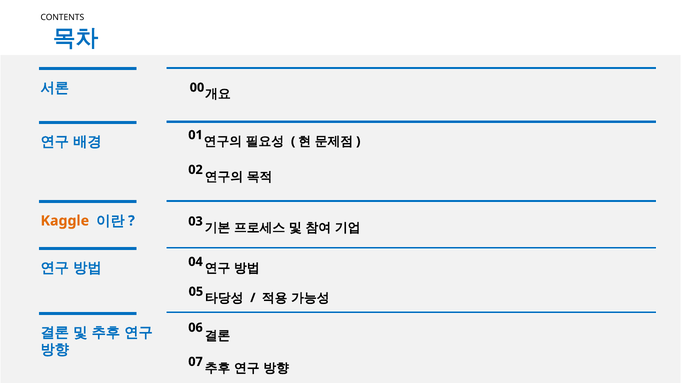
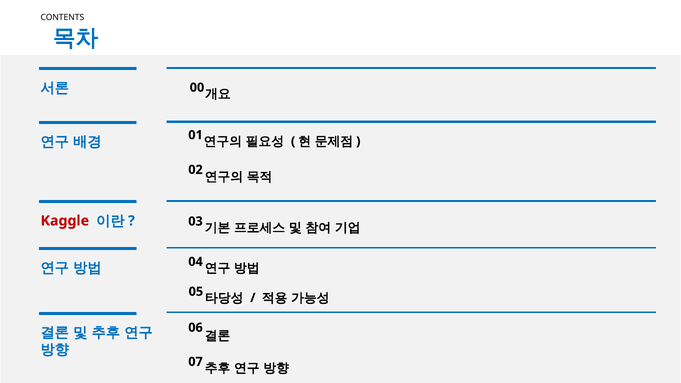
Kaggle colour: orange -> red (65, 221)
